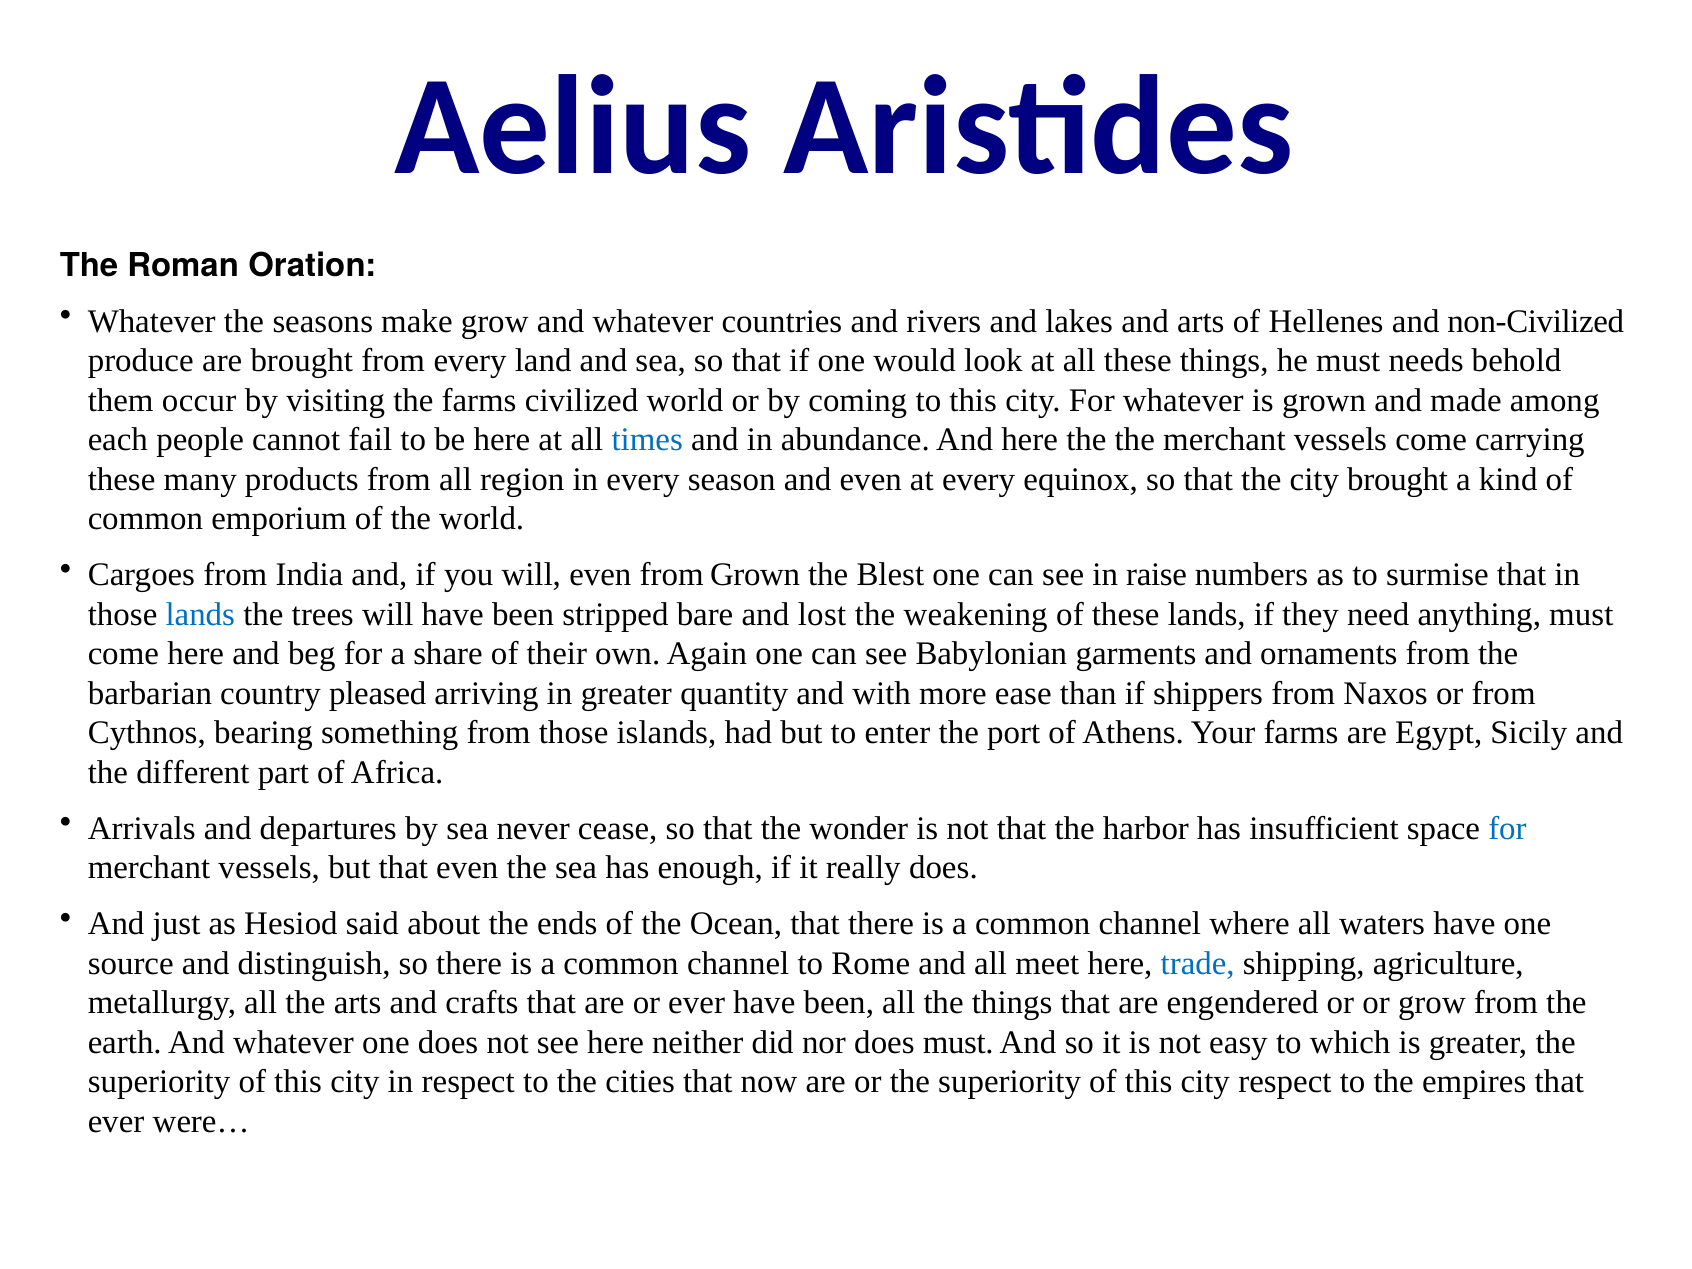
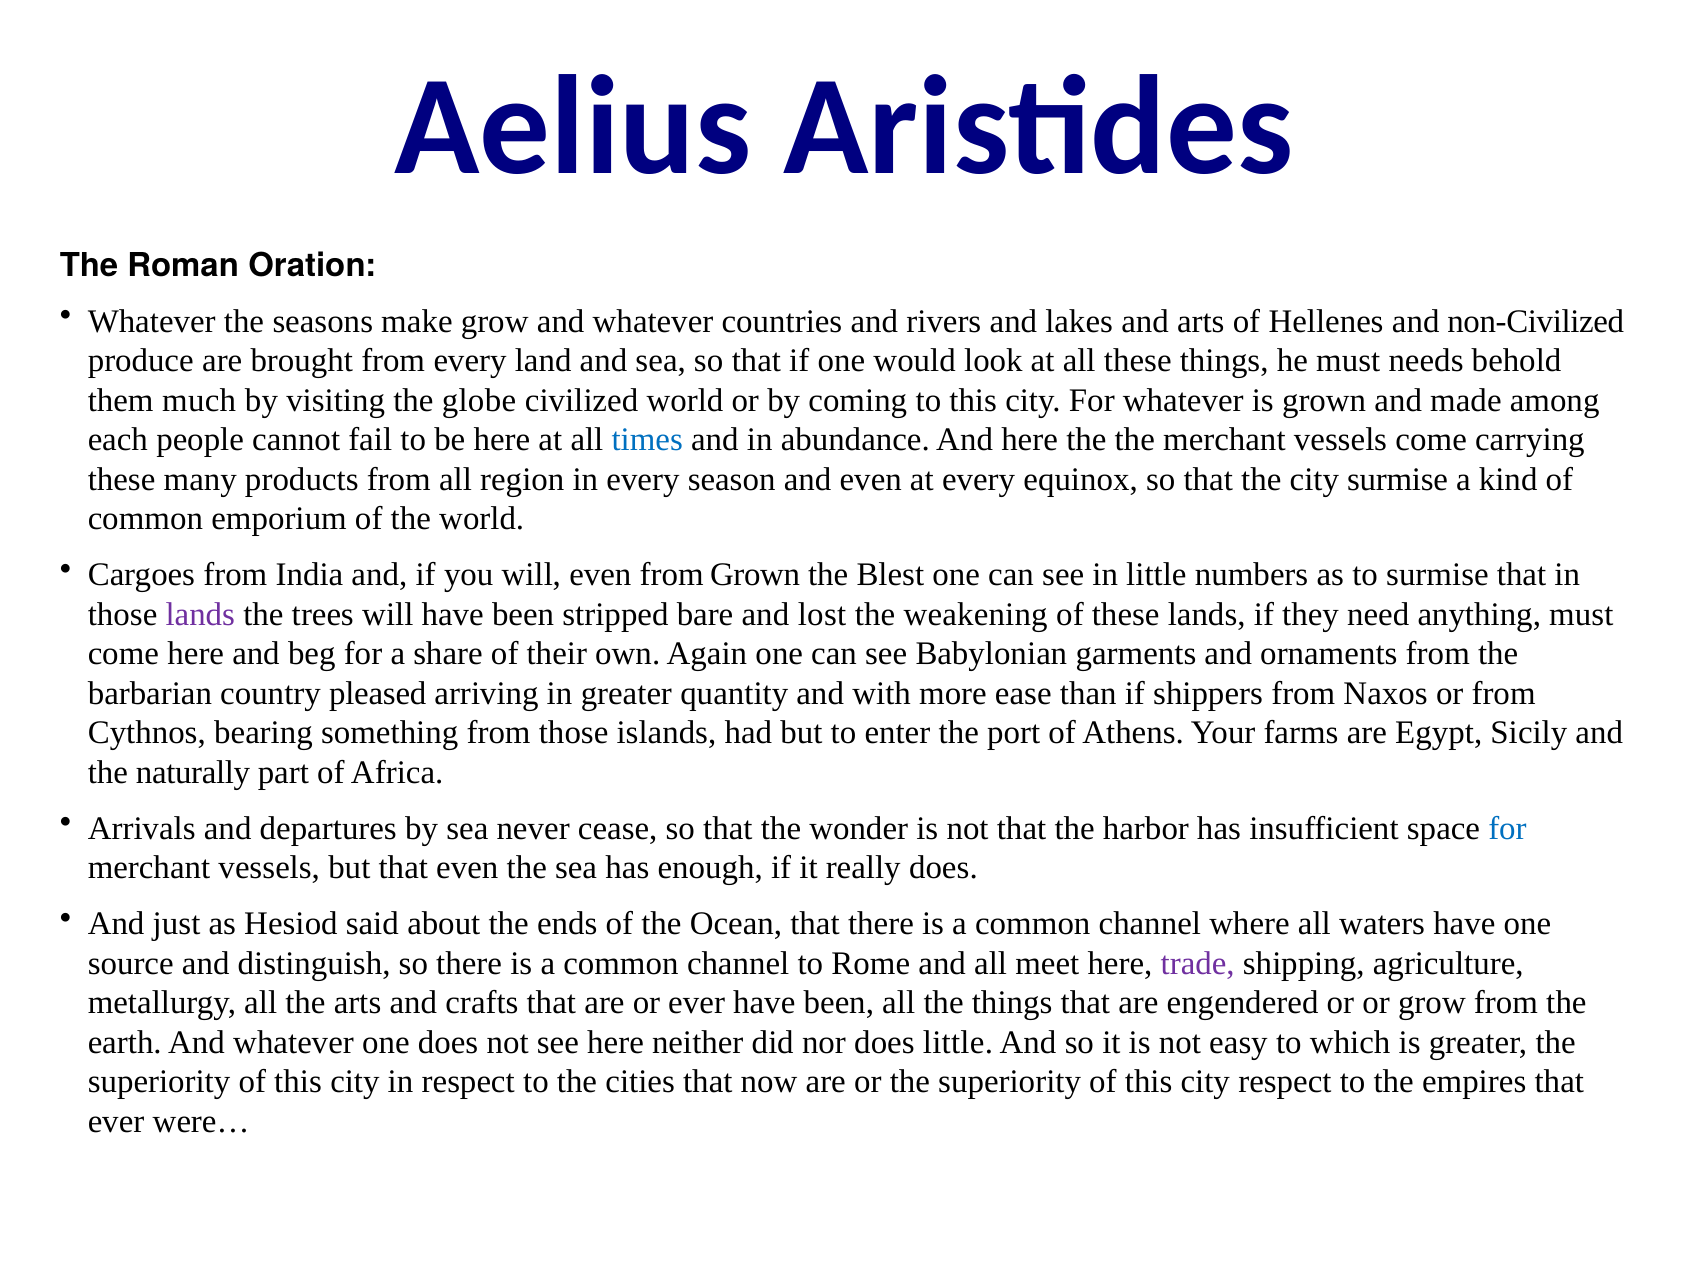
occur: occur -> much (199, 400)
the farms: farms -> globe (479, 400)
city brought: brought -> surmise (1398, 479)
in raise: raise -> little (1156, 575)
lands colour: blue -> purple (200, 614)
different: different -> naturally (193, 772)
trade colour: blue -> purple (1198, 963)
does must: must -> little (958, 1042)
